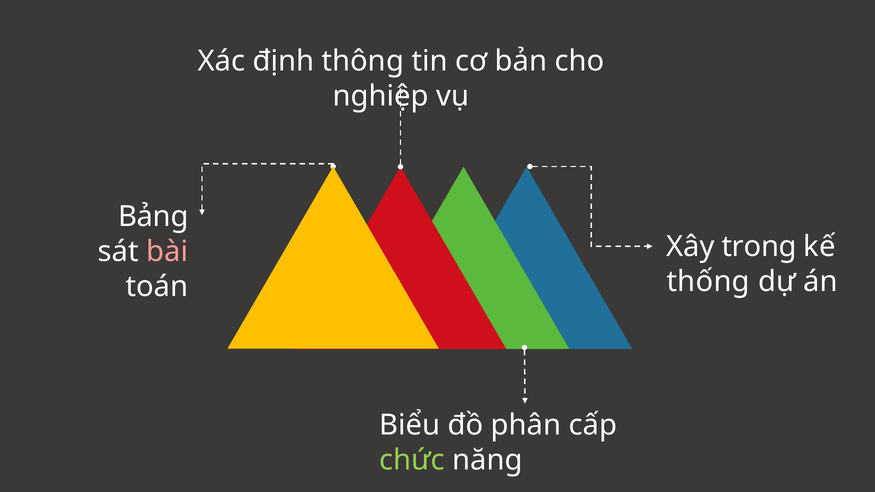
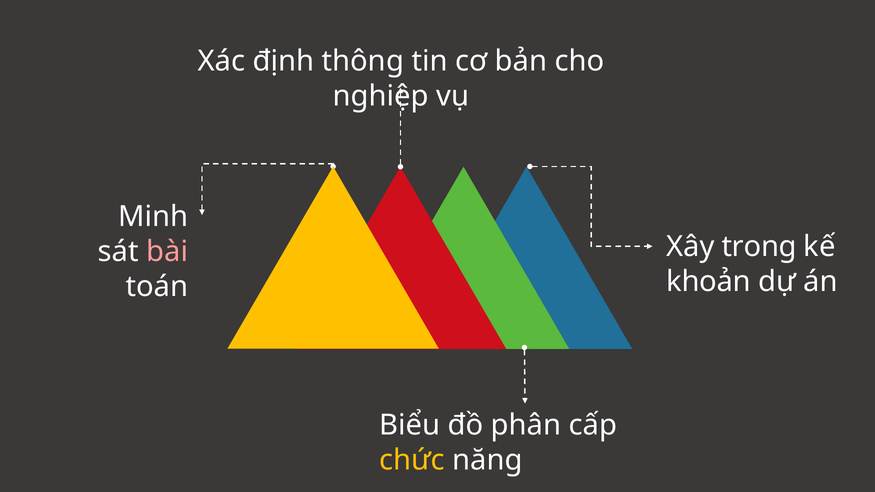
Bảng: Bảng -> Minh (153, 217)
thống: thống -> khoản (709, 282)
chức colour: light green -> yellow (412, 460)
